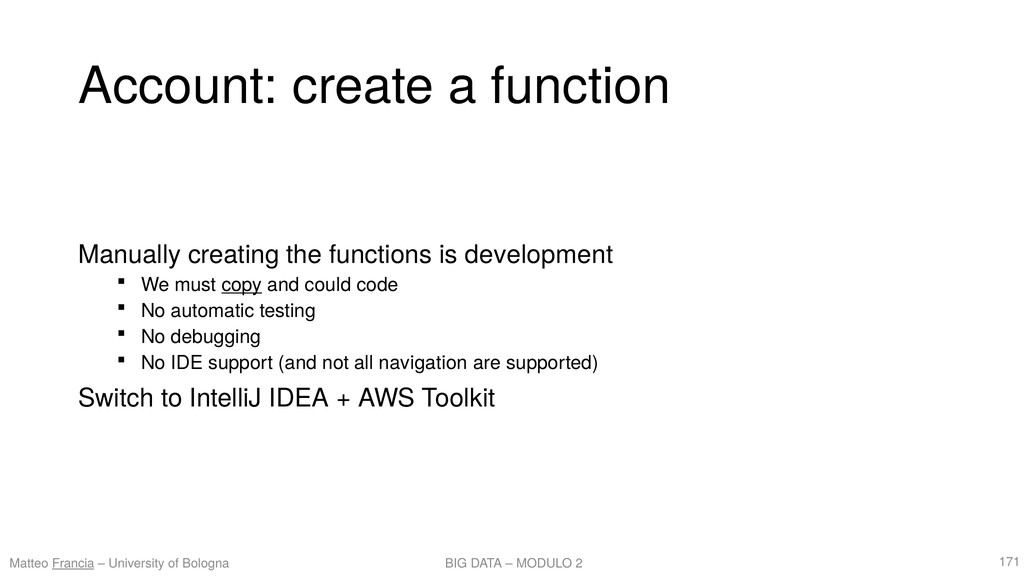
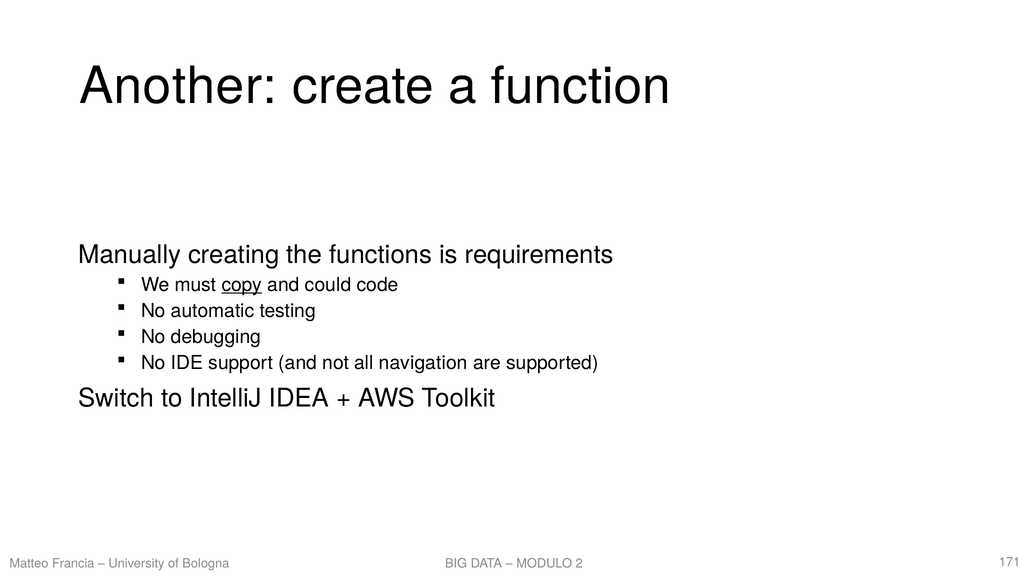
Account: Account -> Another (178, 86)
development: development -> requirements (539, 255)
Francia underline: present -> none (73, 564)
